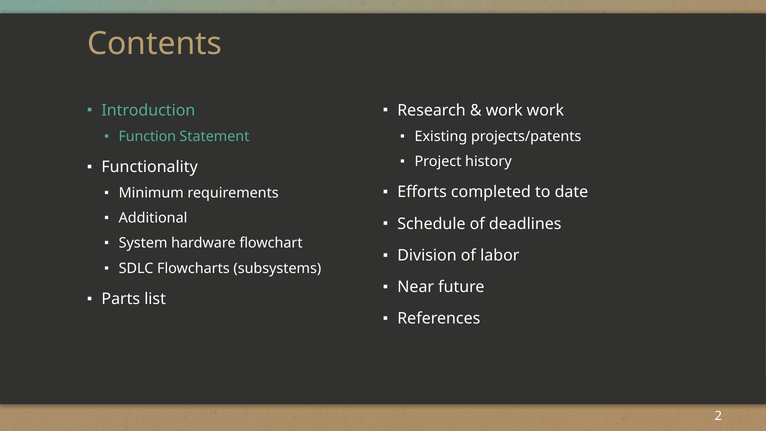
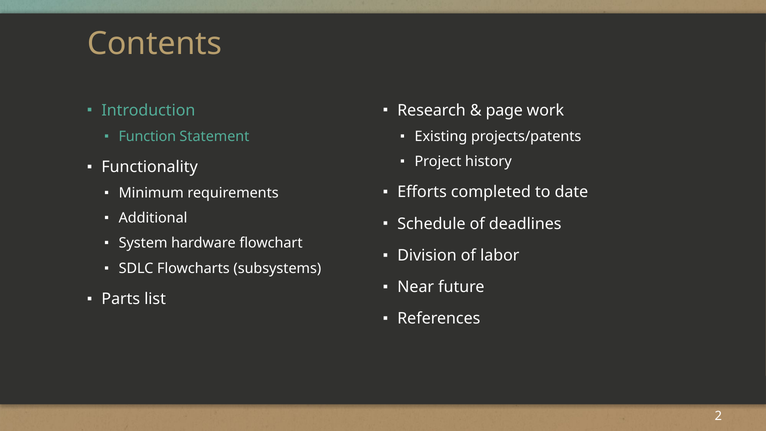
work: work -> page (504, 110)
